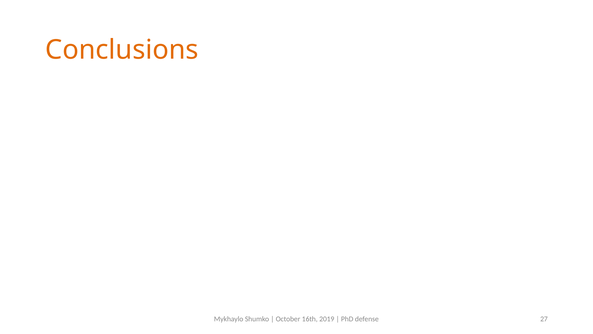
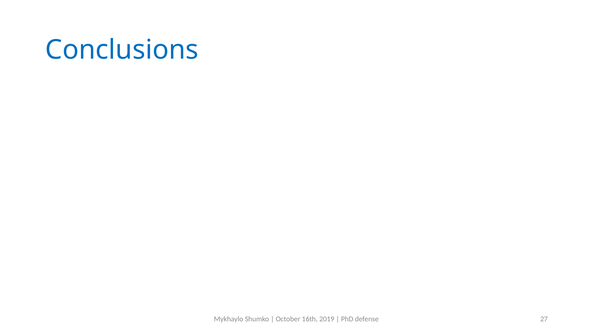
Conclusions colour: orange -> blue (122, 50)
